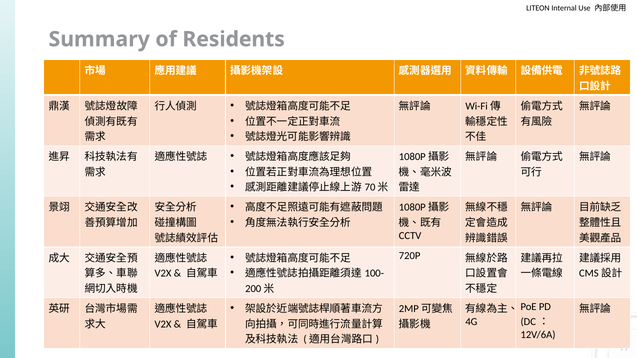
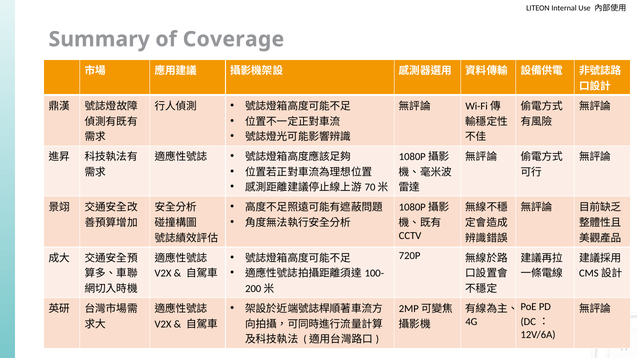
Residents: Residents -> Coverage (233, 39)
